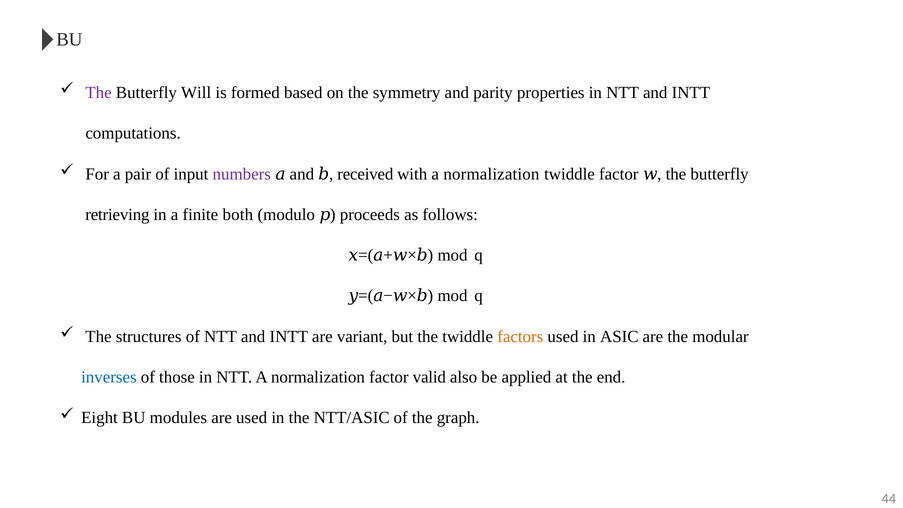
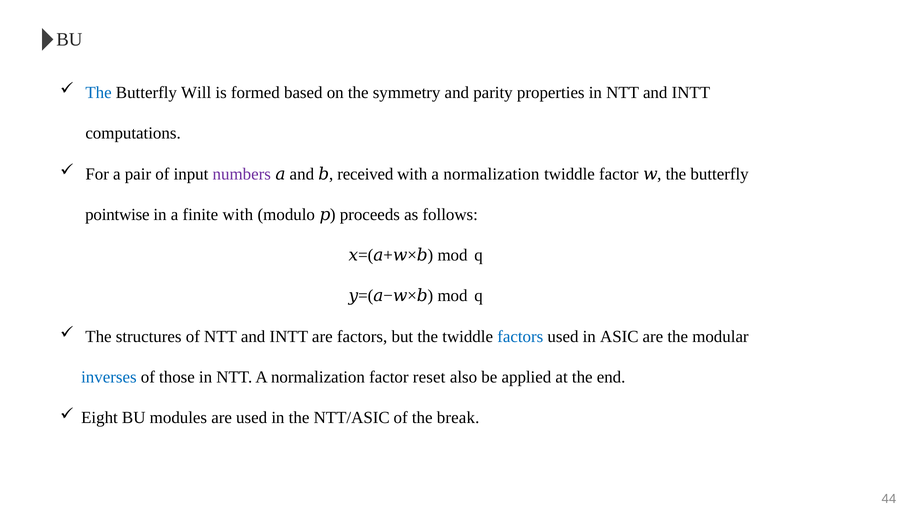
The colour: purple -> blue (99, 93)
retrieving: retrieving -> pointwise (117, 215)
finite both: both -> with (238, 215)
are variant: variant -> factors (362, 336)
factors colour: orange -> blue (520, 336)
valid: valid -> reset (429, 377)
graph: graph -> break (458, 418)
